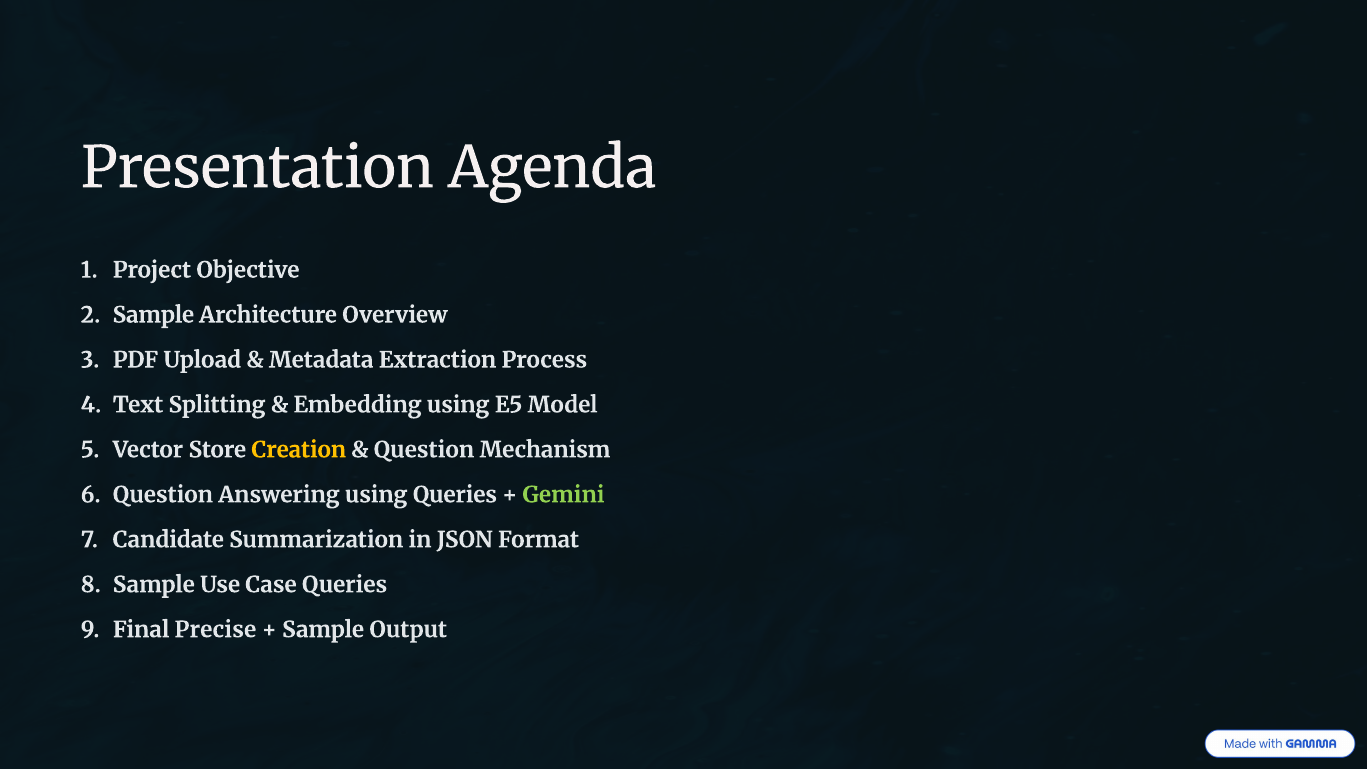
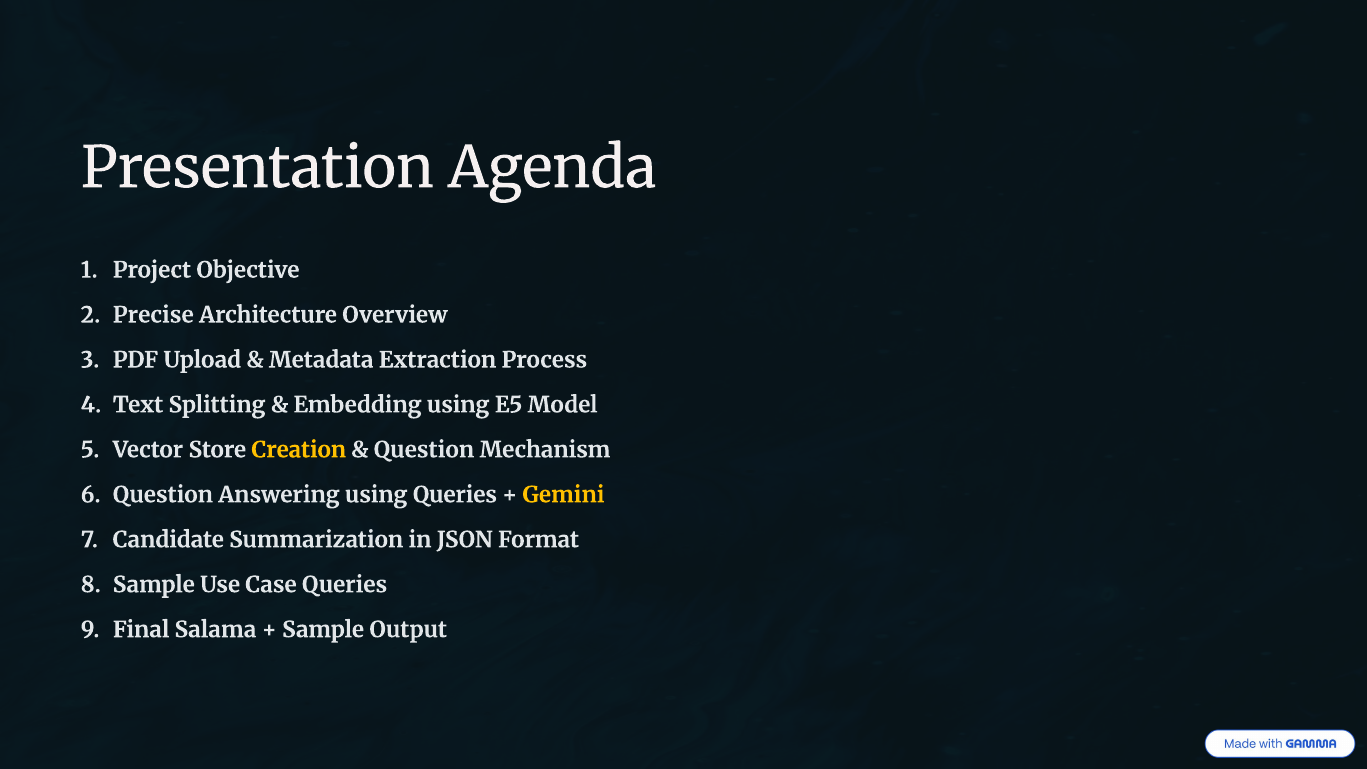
Sample: Sample -> Precise (153, 315)
Gemini colour: light green -> yellow (563, 495)
Precise: Precise -> Salama (215, 630)
